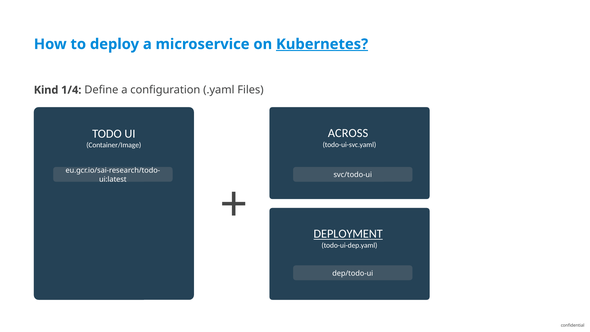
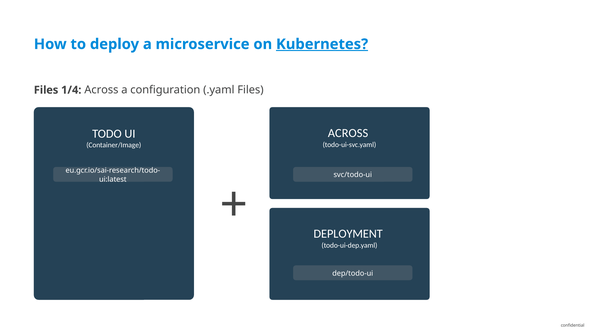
Kind: Kind -> Files (46, 90)
1/4 Define: Define -> Across (101, 90)
DEPLOYMENT underline: present -> none (348, 234)
